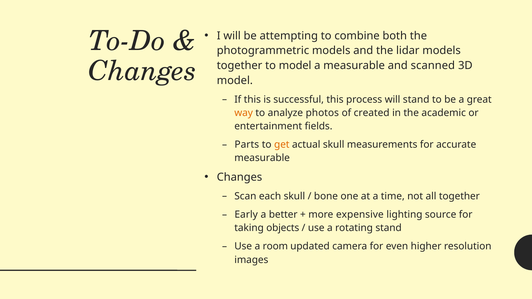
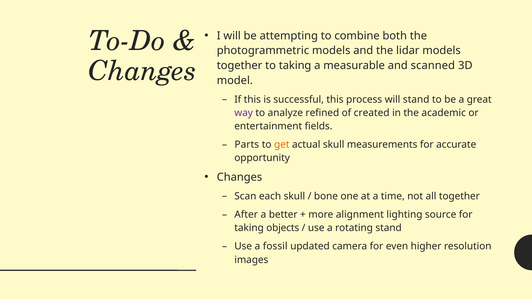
to model: model -> taking (295, 66)
way colour: orange -> purple (244, 113)
photos: photos -> refined (322, 113)
measurable: measurable -> opportunity (262, 158)
Early: Early -> After (246, 215)
expensive: expensive -> alignment (360, 215)
room: room -> fossil (275, 247)
